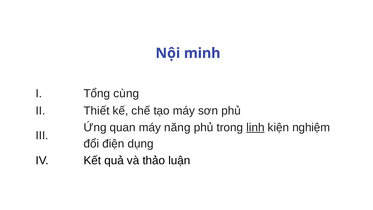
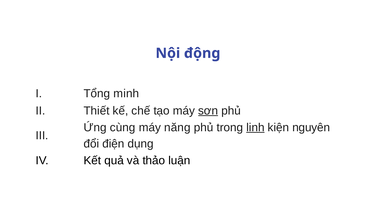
minh: minh -> động (202, 53)
cùng: cùng -> minh (126, 93)
sơn underline: none -> present (208, 111)
quan: quan -> cùng (123, 127)
nghiệm: nghiệm -> nguyên (311, 127)
